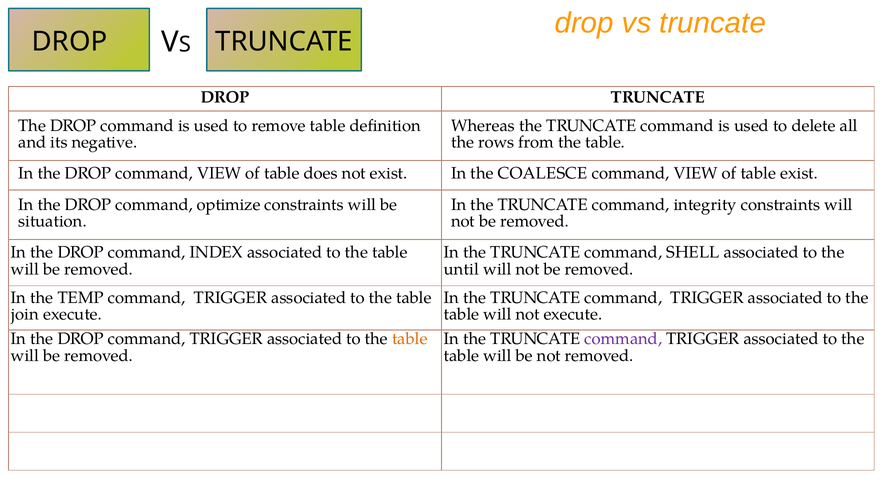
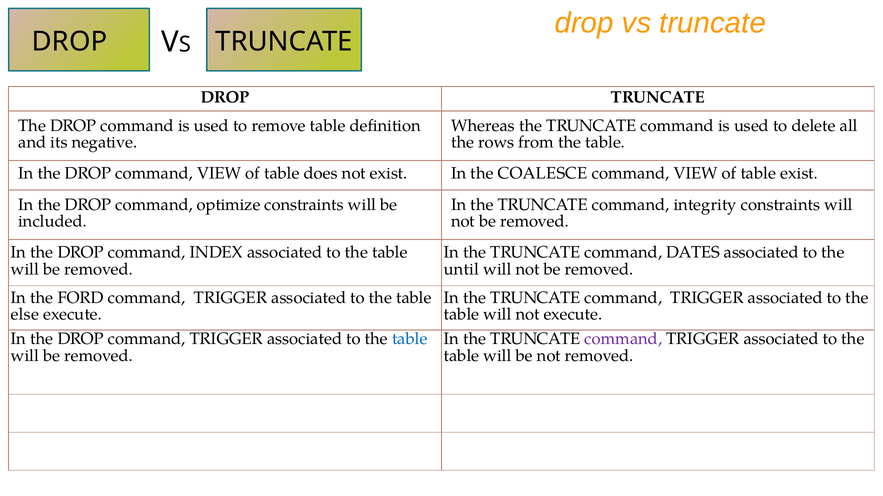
situation: situation -> included (53, 222)
SHELL: SHELL -> DATES (693, 253)
TEMP: TEMP -> FORD (81, 298)
join: join -> else (25, 315)
table colour: orange -> blue (410, 339)
